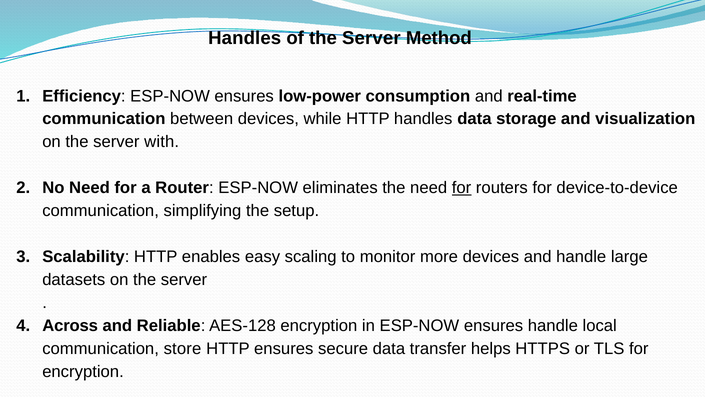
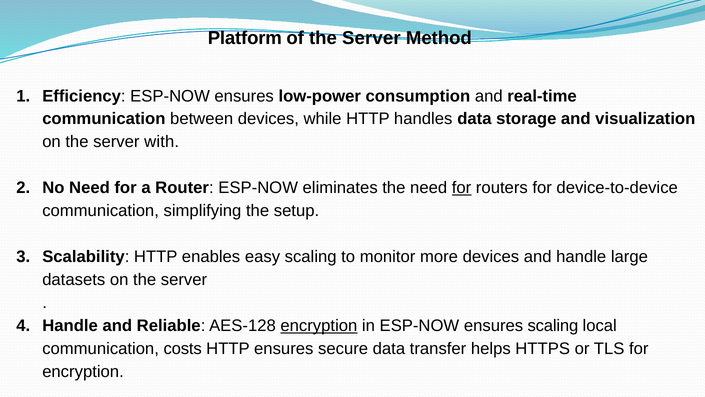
Handles: Handles -> Platform (245, 38)
Across: Across -> Handle (70, 325)
encryption underline: none -> present (319, 325)
ensures handle: handle -> scaling (553, 325)
store: store -> costs (183, 348)
